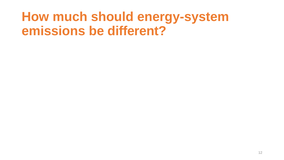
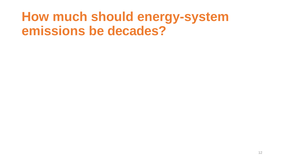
different: different -> decades (137, 31)
